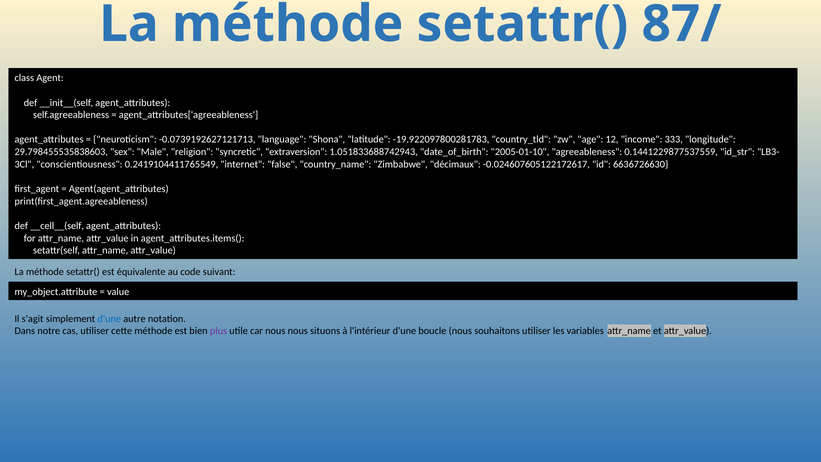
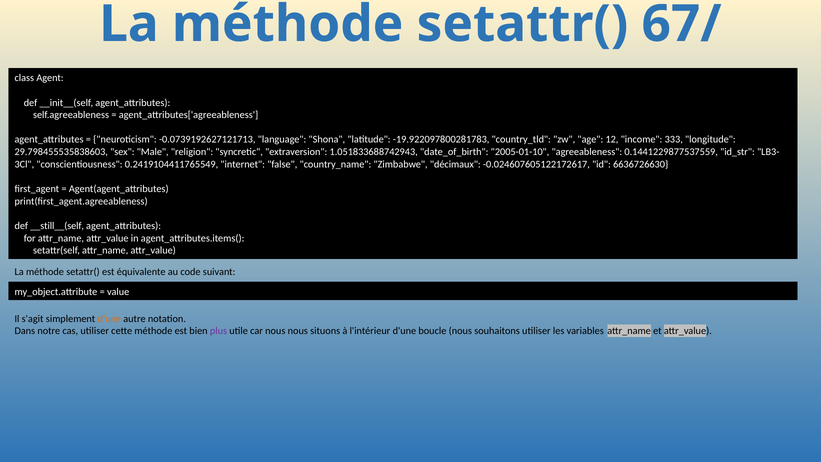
87/: 87/ -> 67/ (682, 24)
__cell__(self: __cell__(self -> __still__(self (57, 226)
d'une colour: blue -> orange (109, 319)
